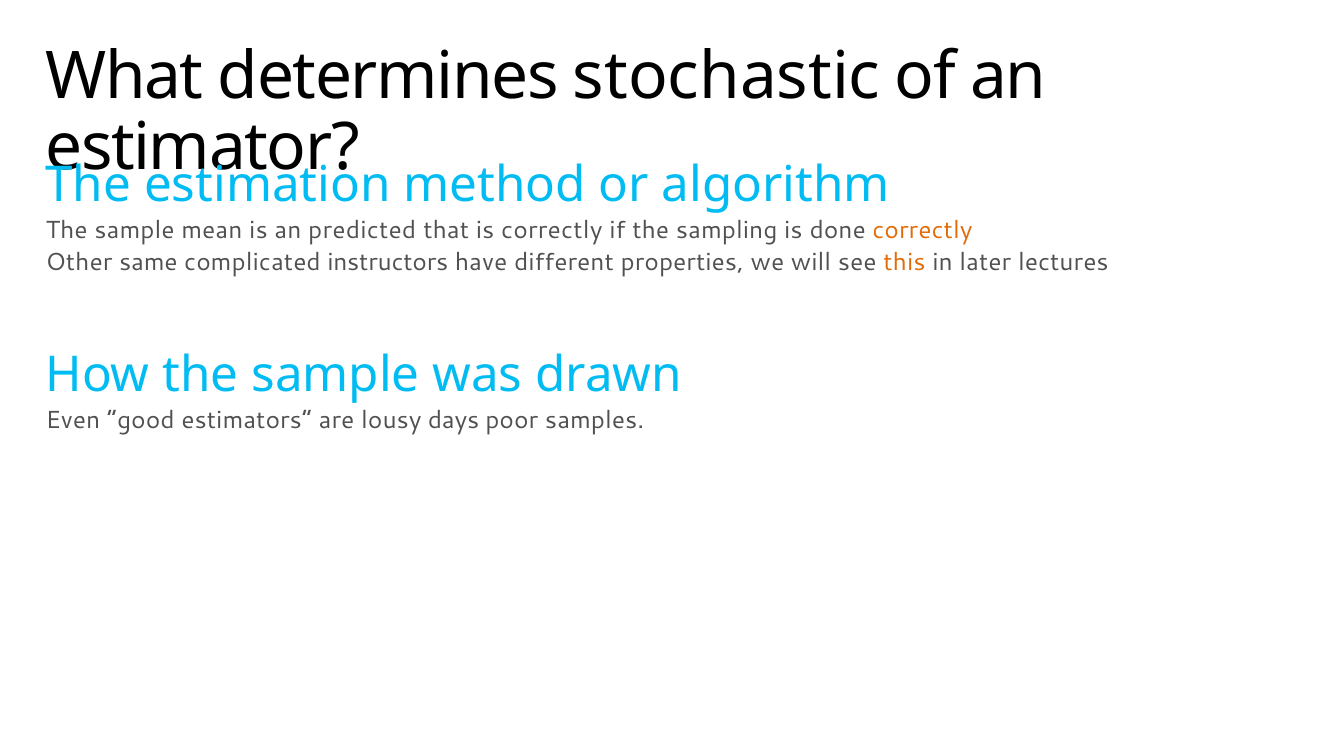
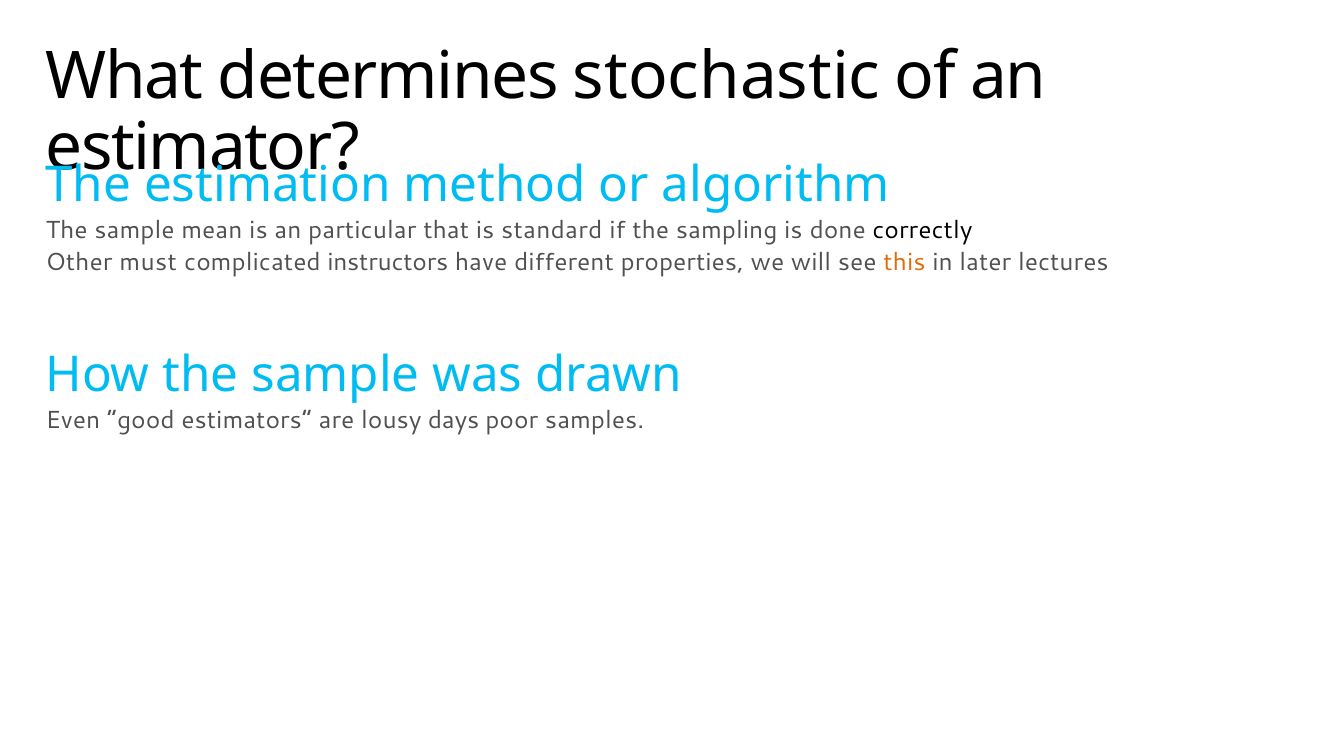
predicted: predicted -> particular (362, 231)
is correctly: correctly -> standard (552, 231)
correctly colour: orange -> black (923, 231)
same: same -> must (148, 262)
